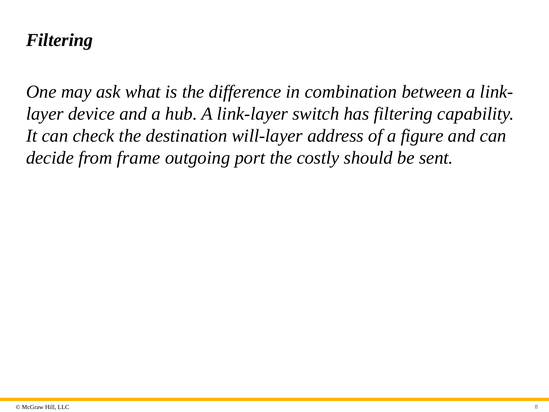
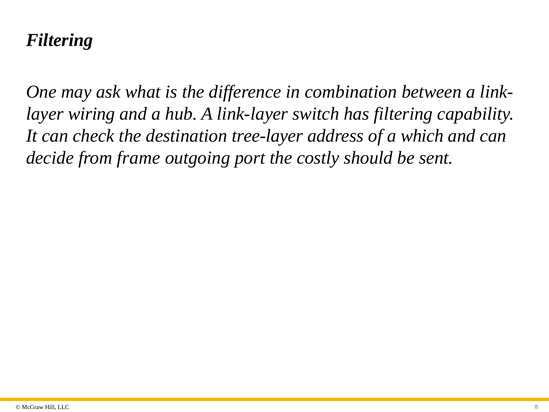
device: device -> wiring (92, 114)
will-layer: will-layer -> tree-layer (267, 136)
figure: figure -> which (422, 136)
